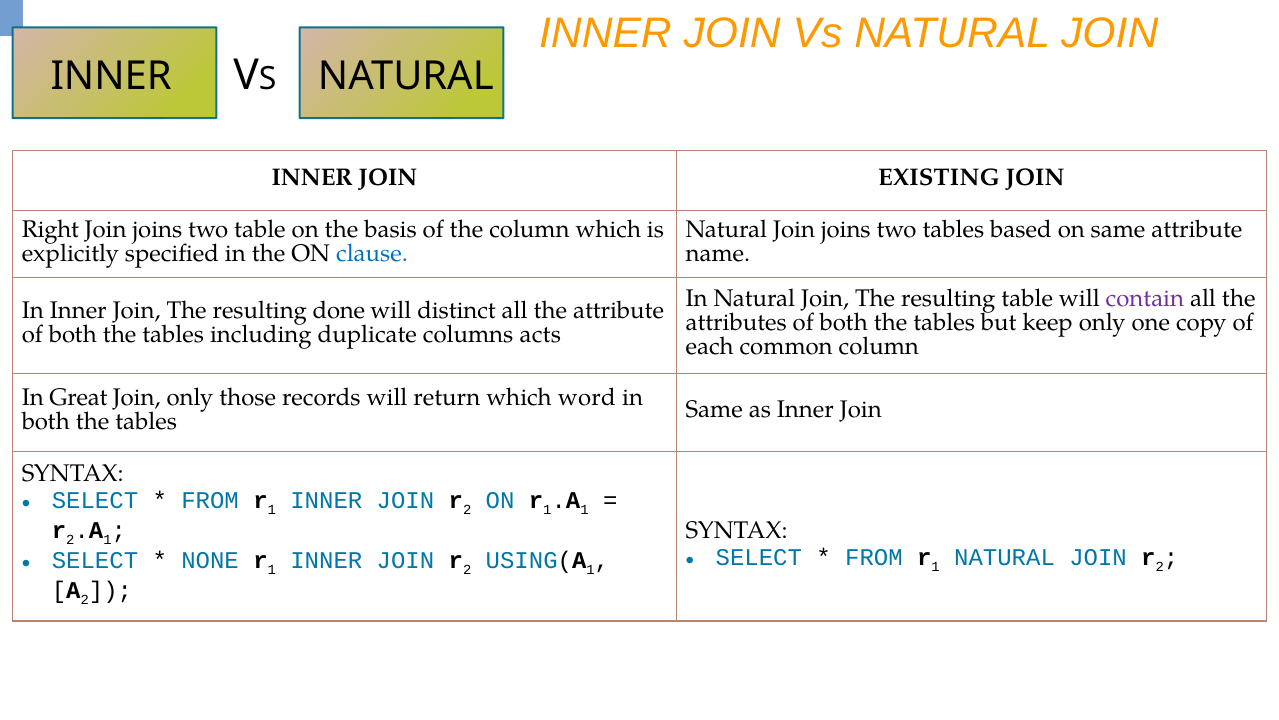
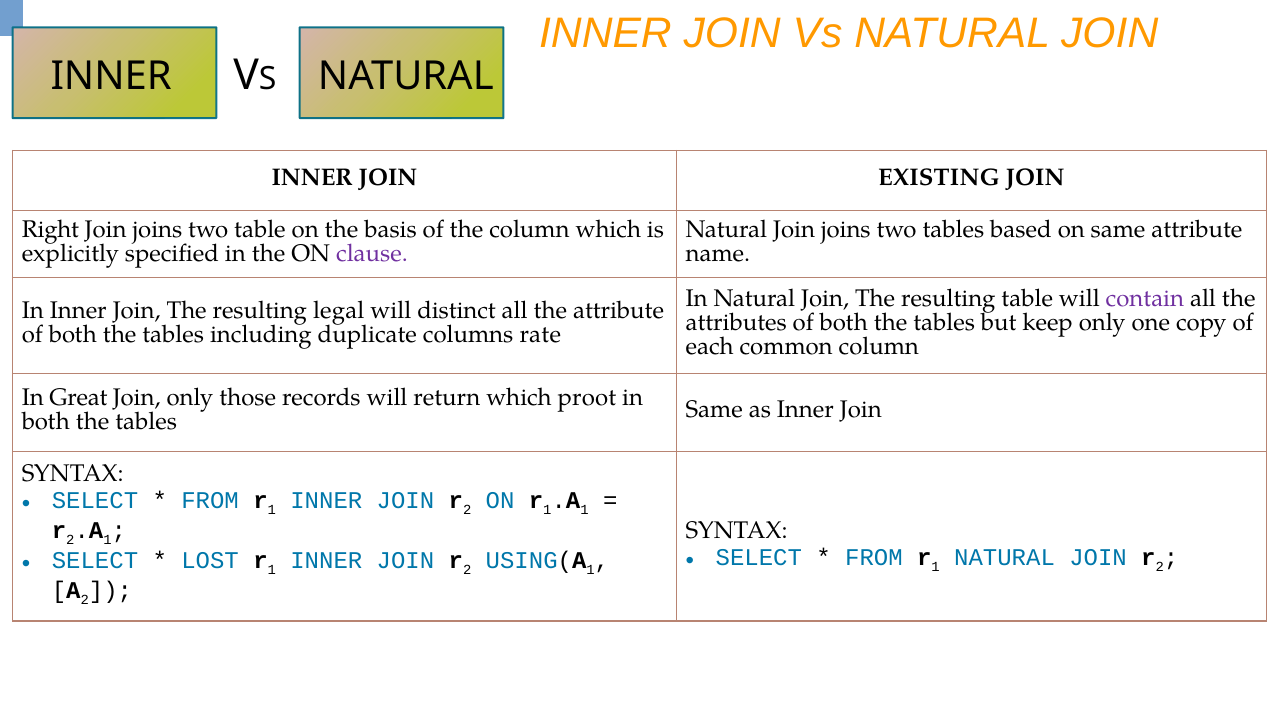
clause colour: blue -> purple (372, 253)
done: done -> legal (339, 310)
acts: acts -> rate (540, 334)
word: word -> proot (587, 397)
NONE: NONE -> LOST (210, 560)
